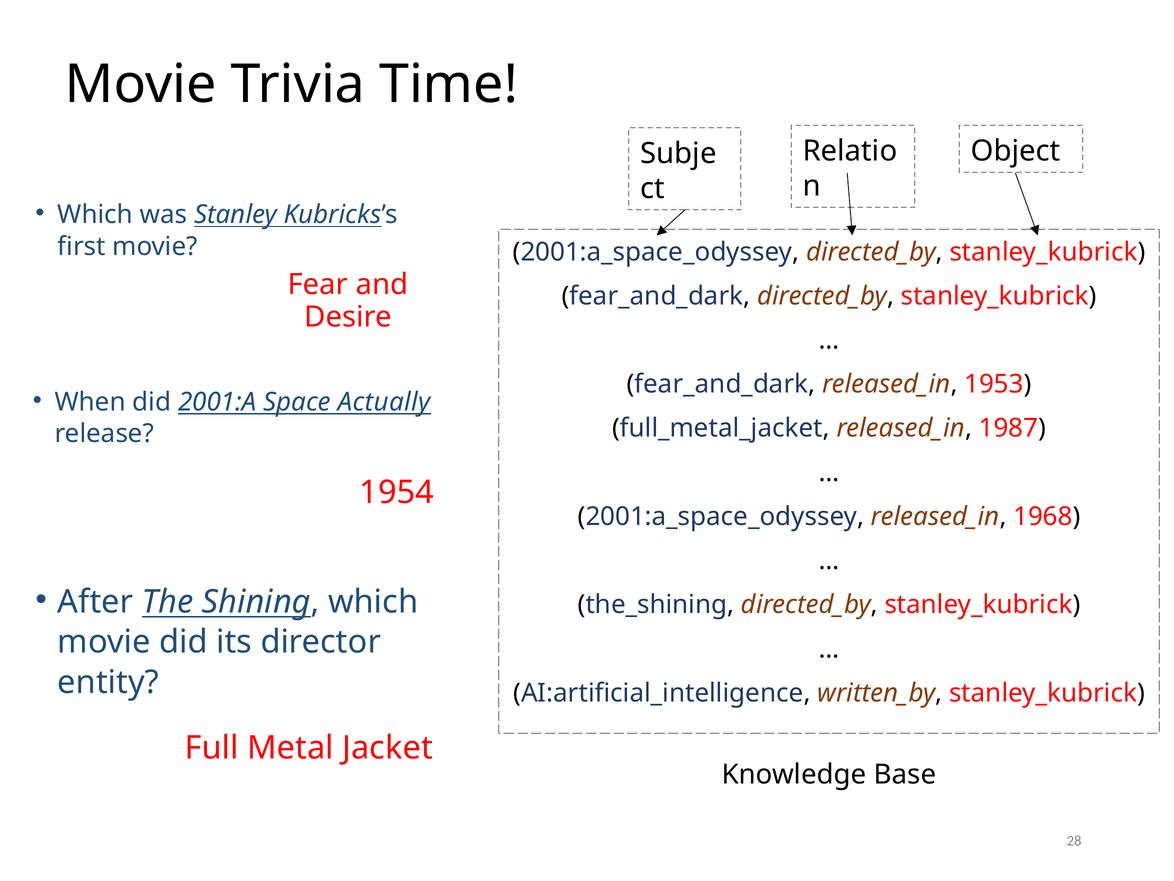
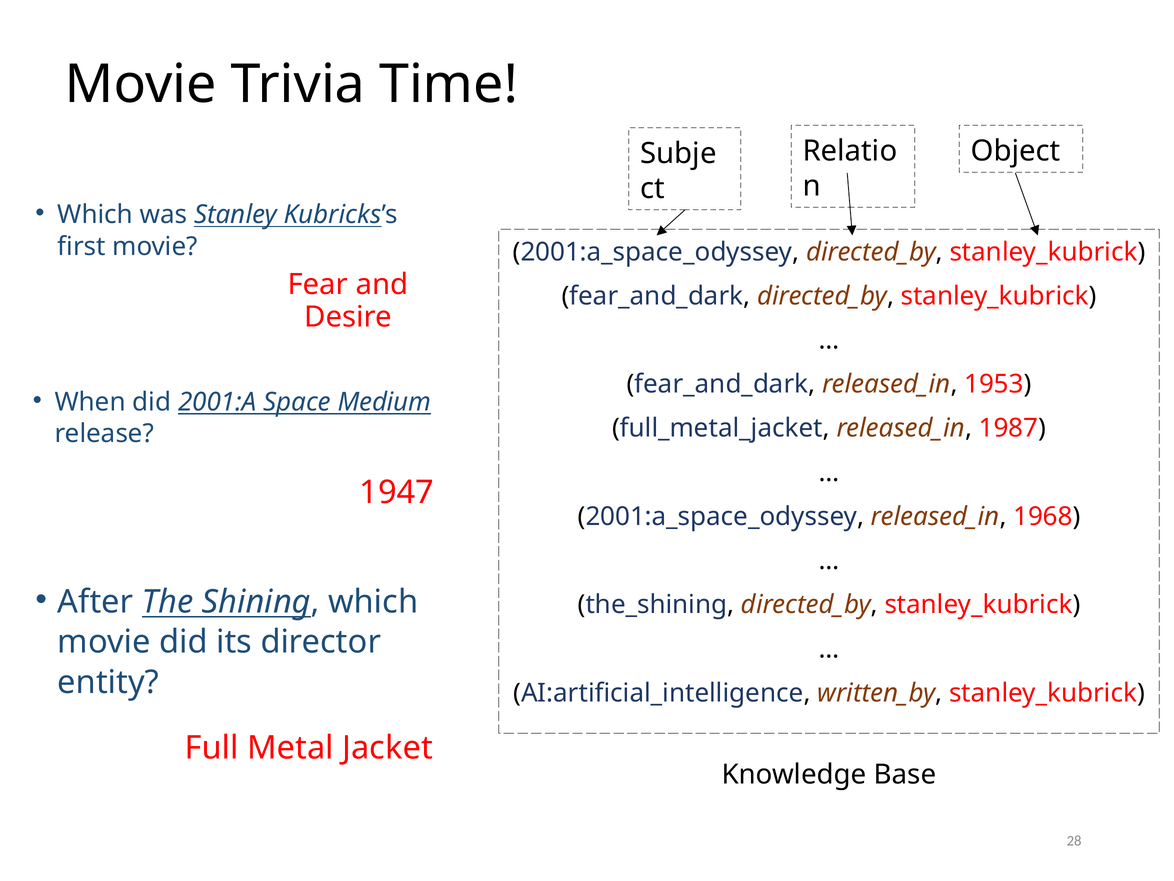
Actually: Actually -> Medium (384, 402)
1954: 1954 -> 1947 (397, 492)
